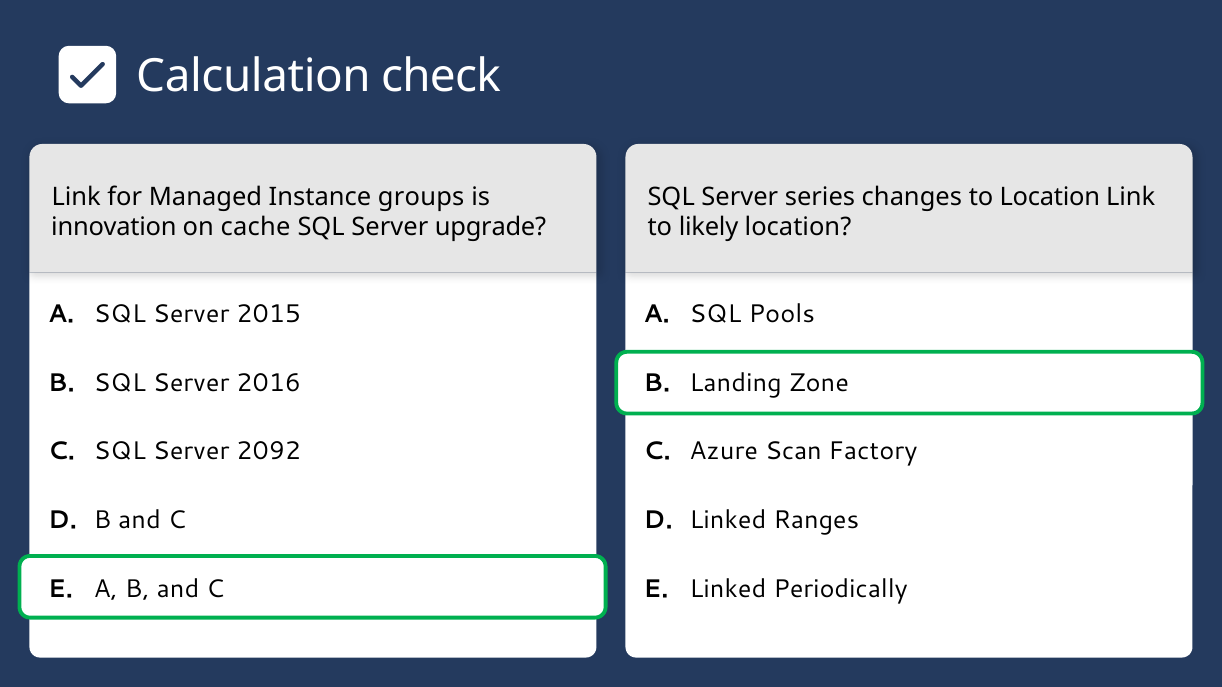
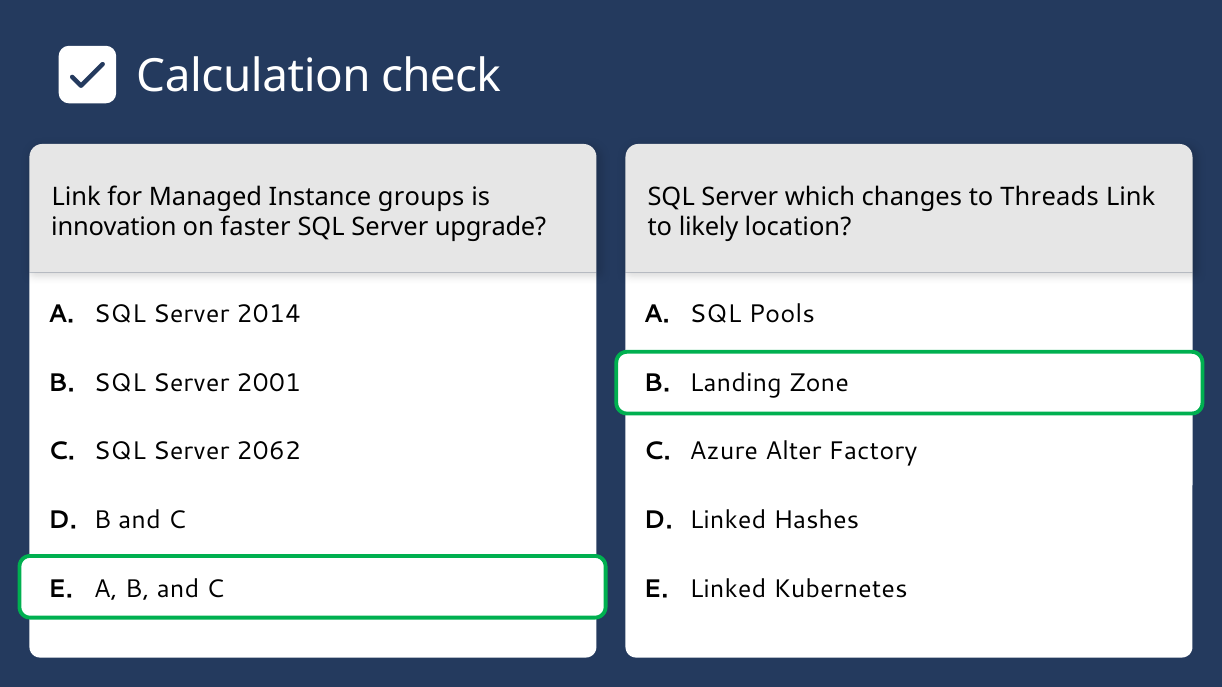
series: series -> which (820, 197)
to Location: Location -> Threads (1050, 197)
cache: cache -> faster (256, 227)
2015: 2015 -> 2014 (269, 314)
2016: 2016 -> 2001 (269, 383)
2092: 2092 -> 2062 (269, 452)
Scan: Scan -> Alter (793, 452)
Ranges: Ranges -> Hashes (816, 521)
Periodically: Periodically -> Kubernetes (841, 589)
